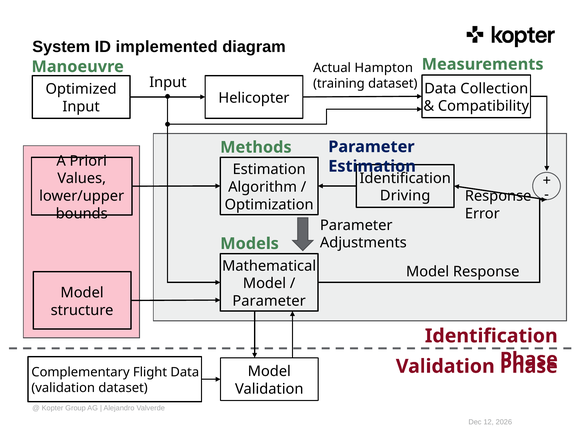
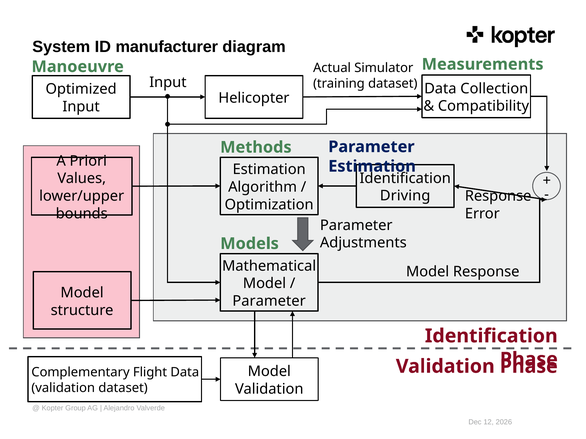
implemented: implemented -> manufacturer (167, 47)
Hampton: Hampton -> Simulator (384, 68)
